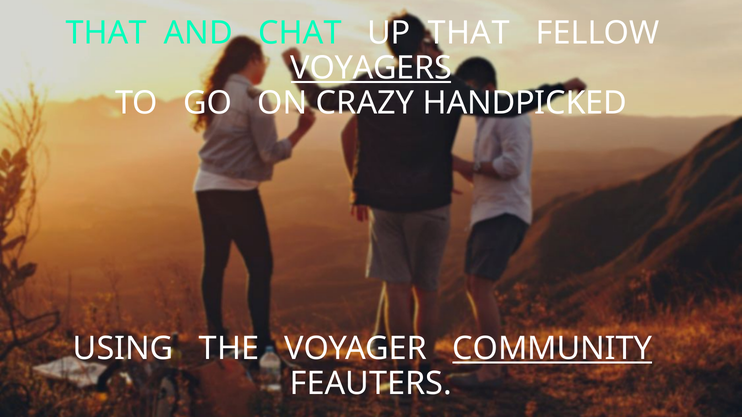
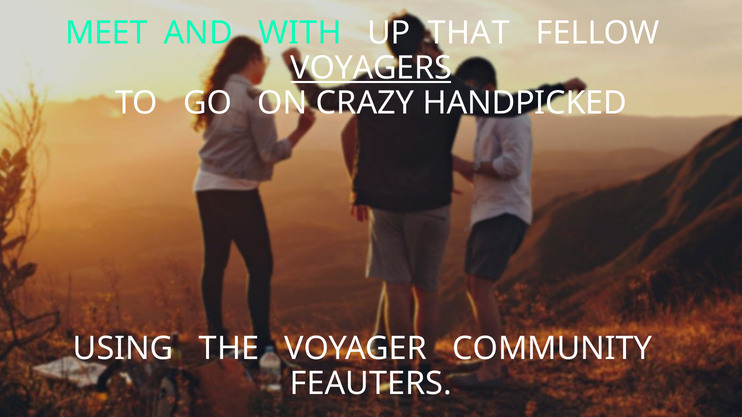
THAT: THAT -> MEET (106, 33)
CHAT: CHAT -> WITH (300, 33)
COMMUNITY underline: present -> none (552, 349)
